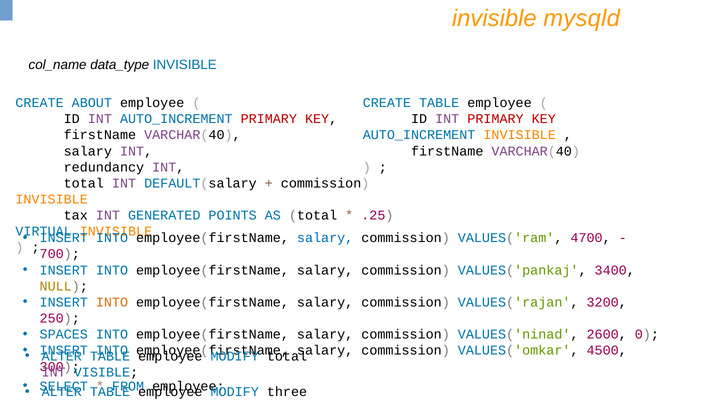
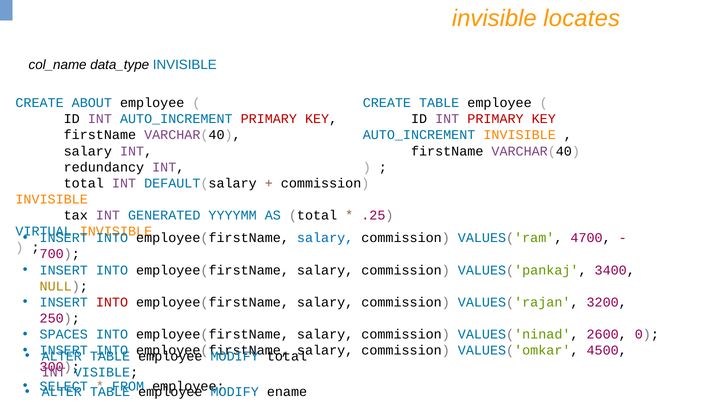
mysqld: mysqld -> locates (582, 19)
POINTS: POINTS -> YYYYMM (233, 215)
INTO colour: orange -> red (112, 302)
three: three -> ename (287, 392)
